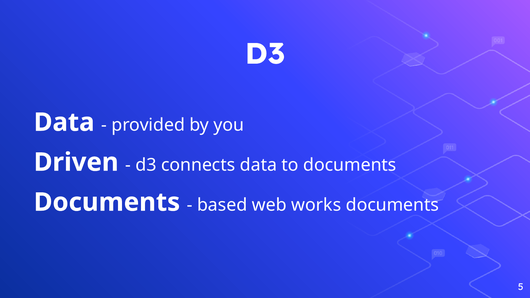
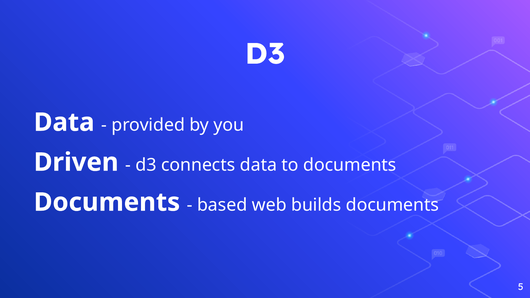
works: works -> builds (316, 205)
